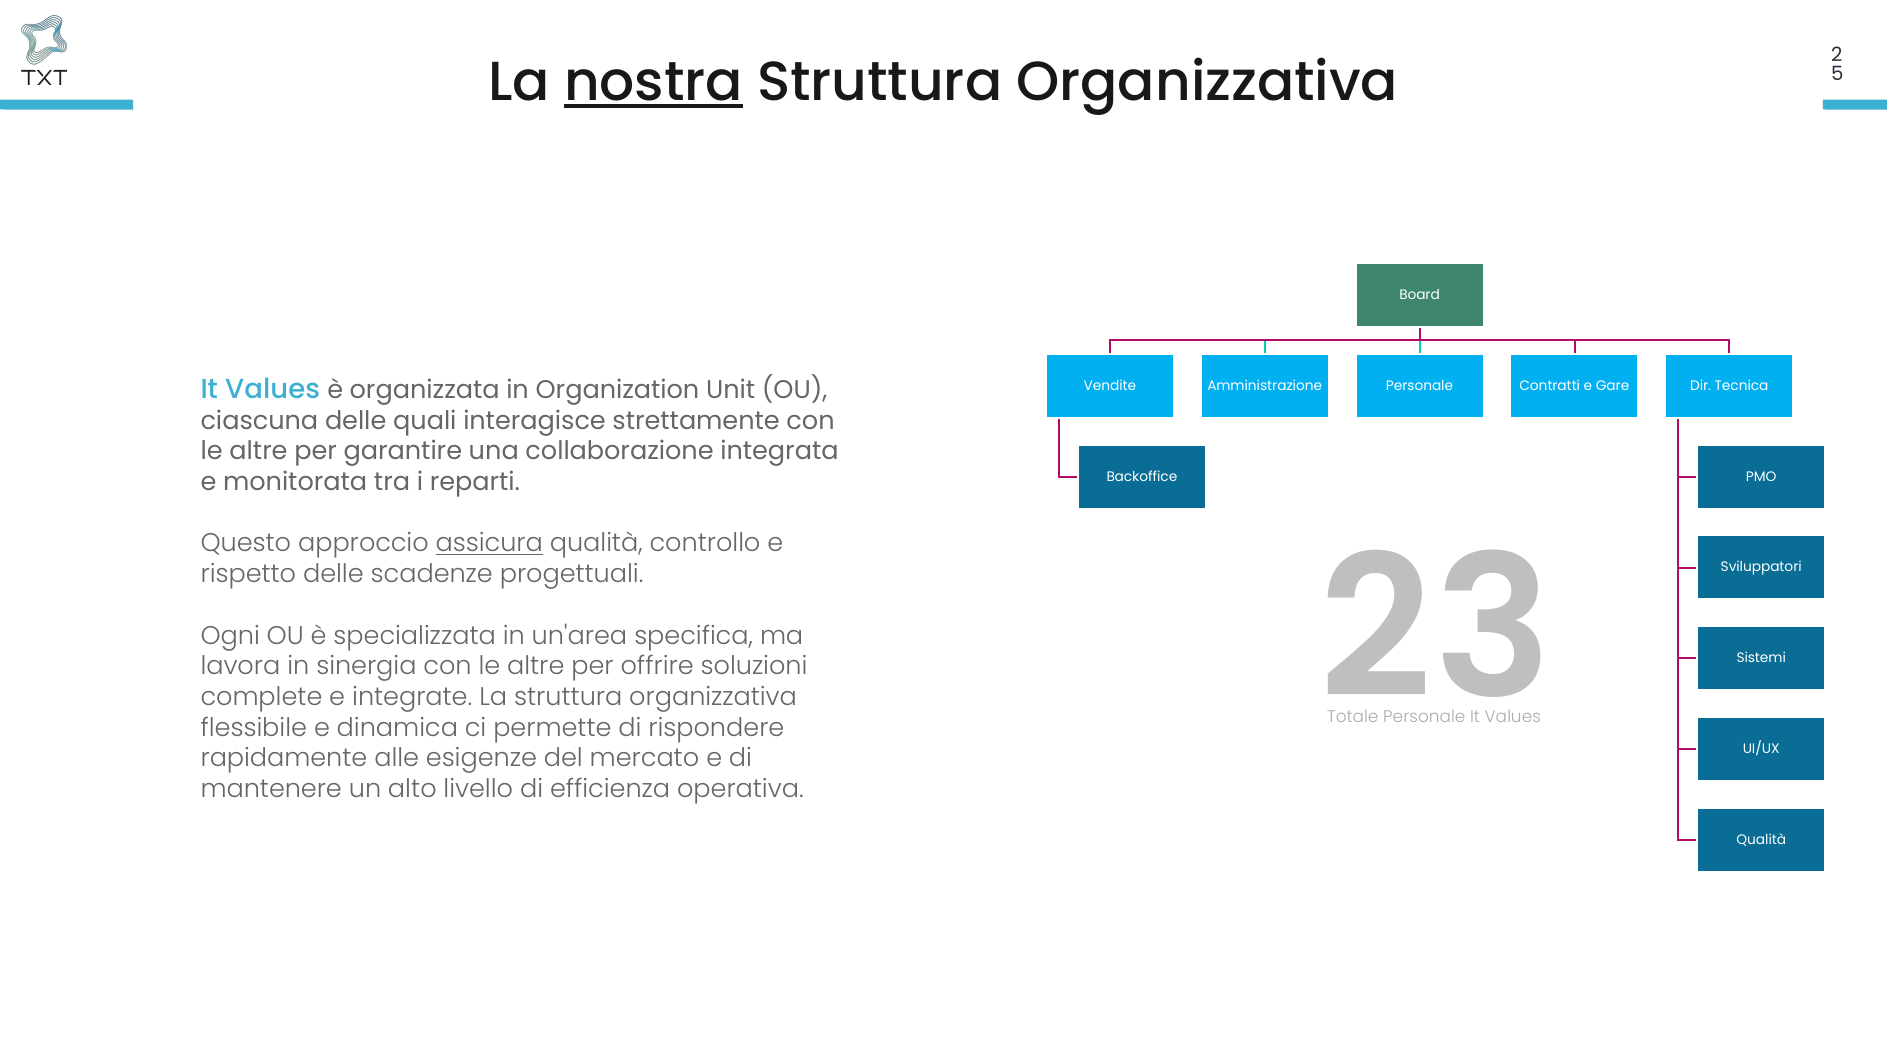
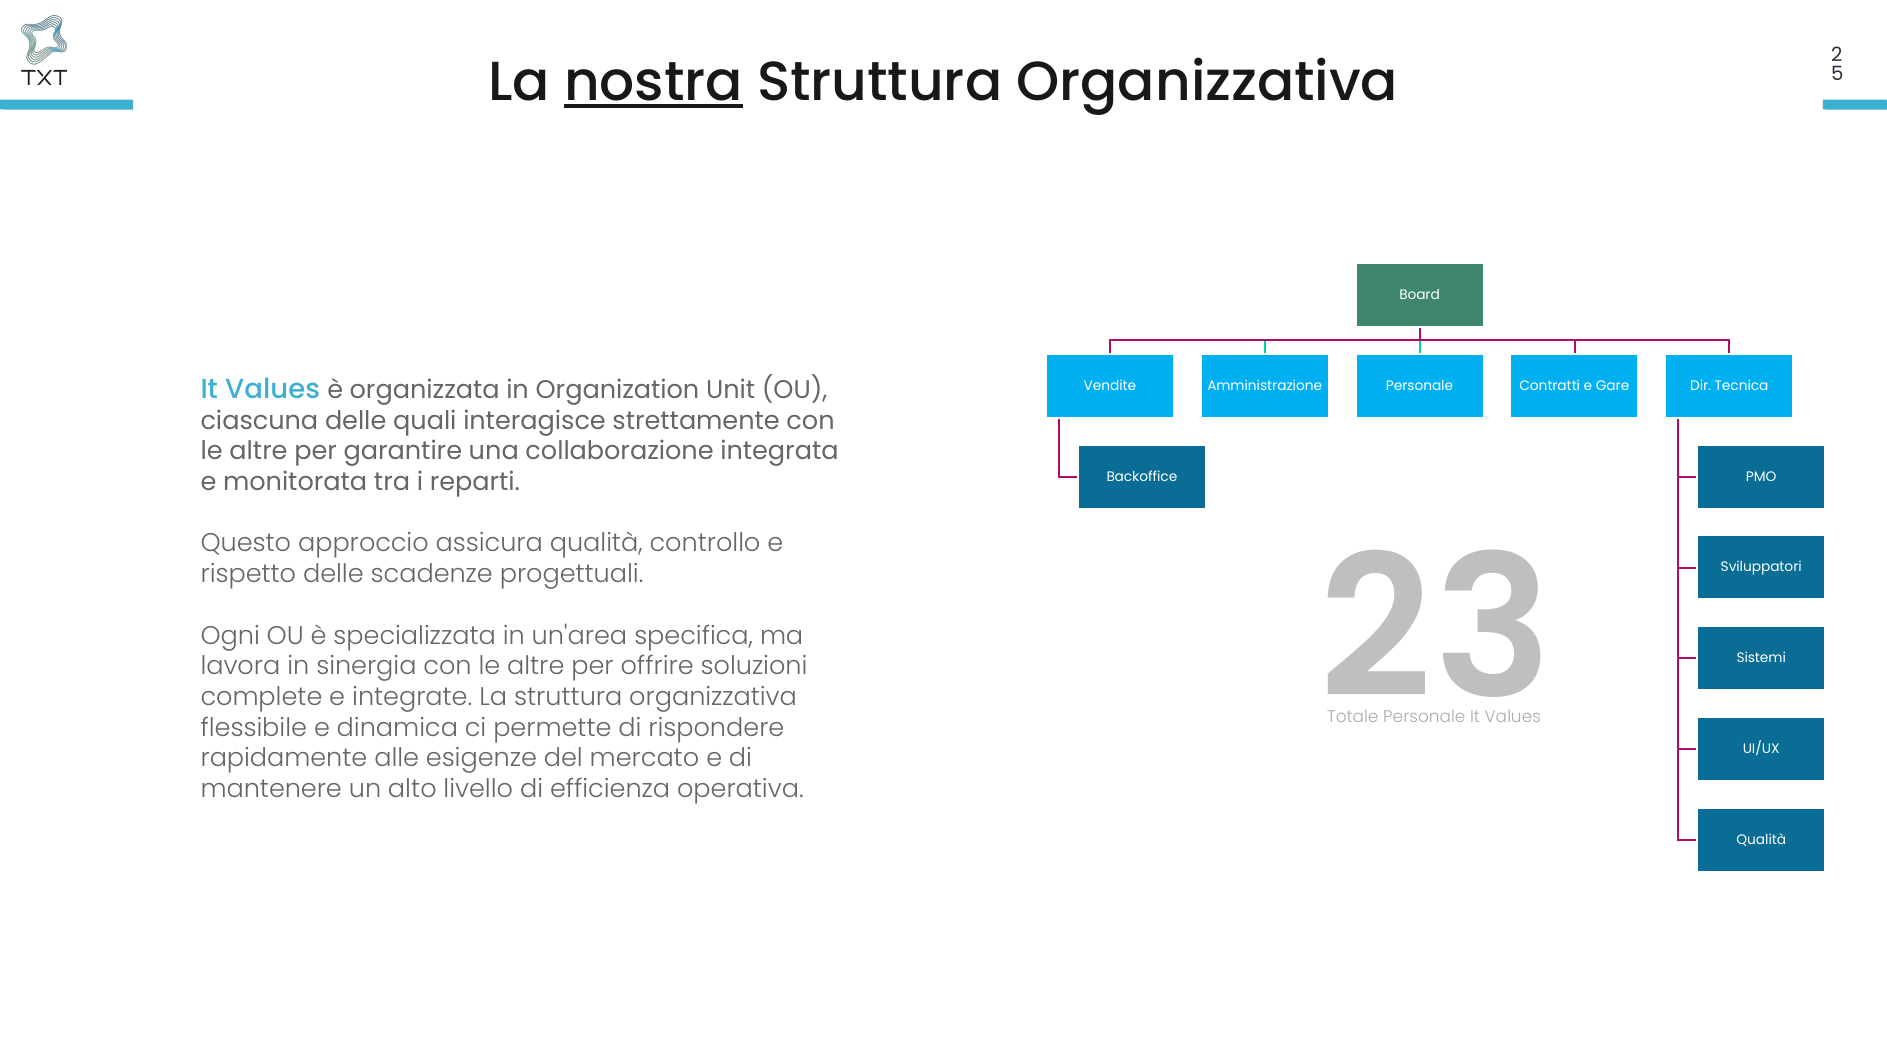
assicura underline: present -> none (489, 544)
